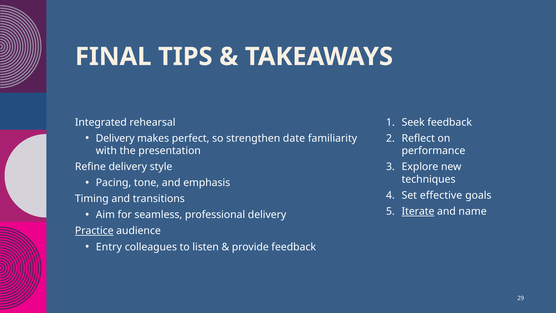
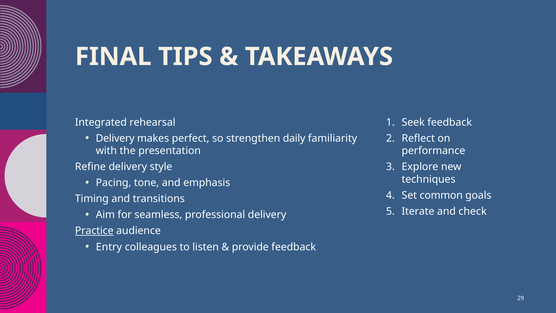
date: date -> daily (294, 138)
effective: effective -> common (441, 195)
Iterate underline: present -> none (418, 211)
name: name -> check (473, 211)
